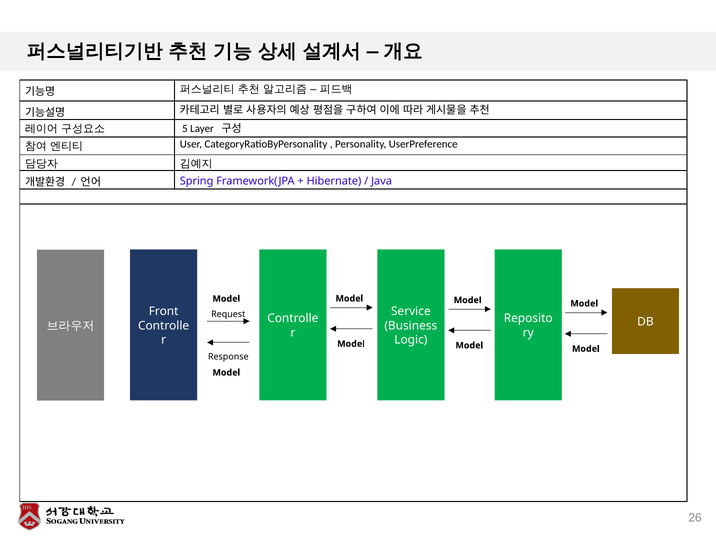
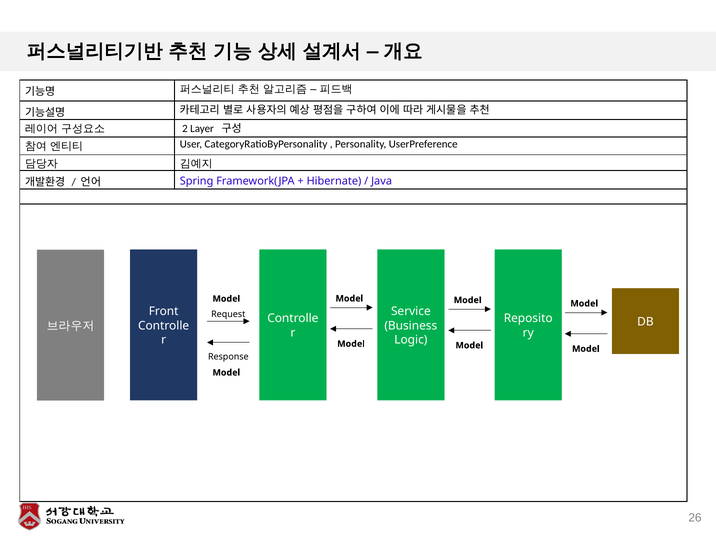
5: 5 -> 2 (185, 129)
